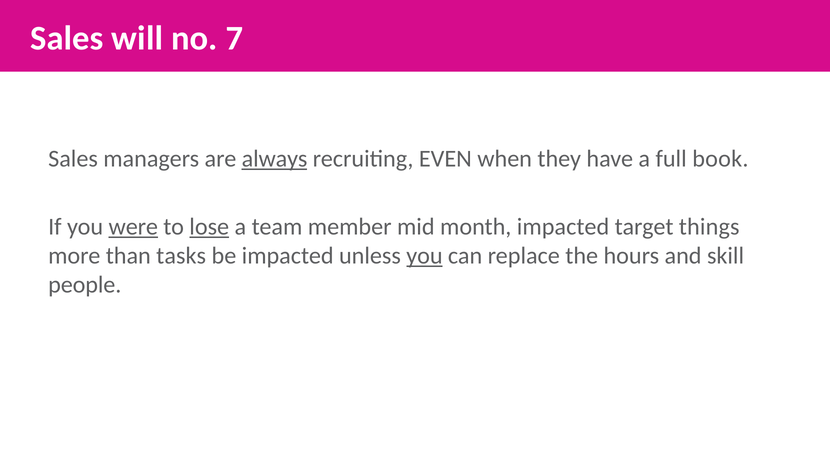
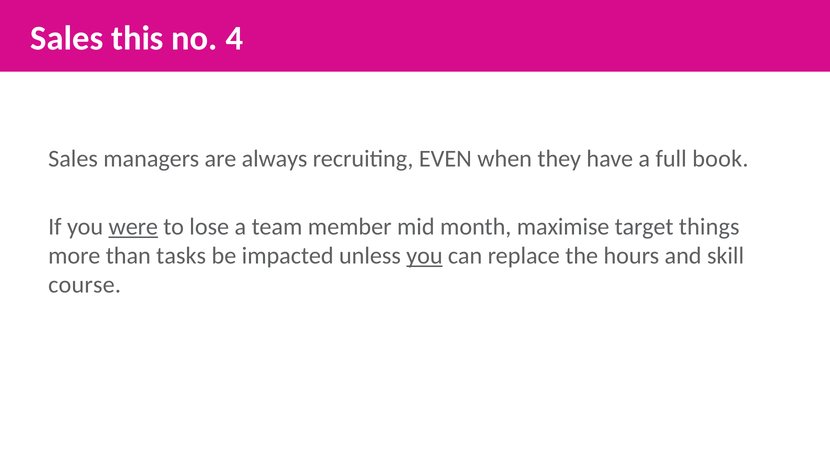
will: will -> this (137, 38)
7: 7 -> 4 (234, 38)
always underline: present -> none (275, 159)
lose underline: present -> none (209, 227)
month impacted: impacted -> maximise (563, 227)
people: people -> course (85, 285)
